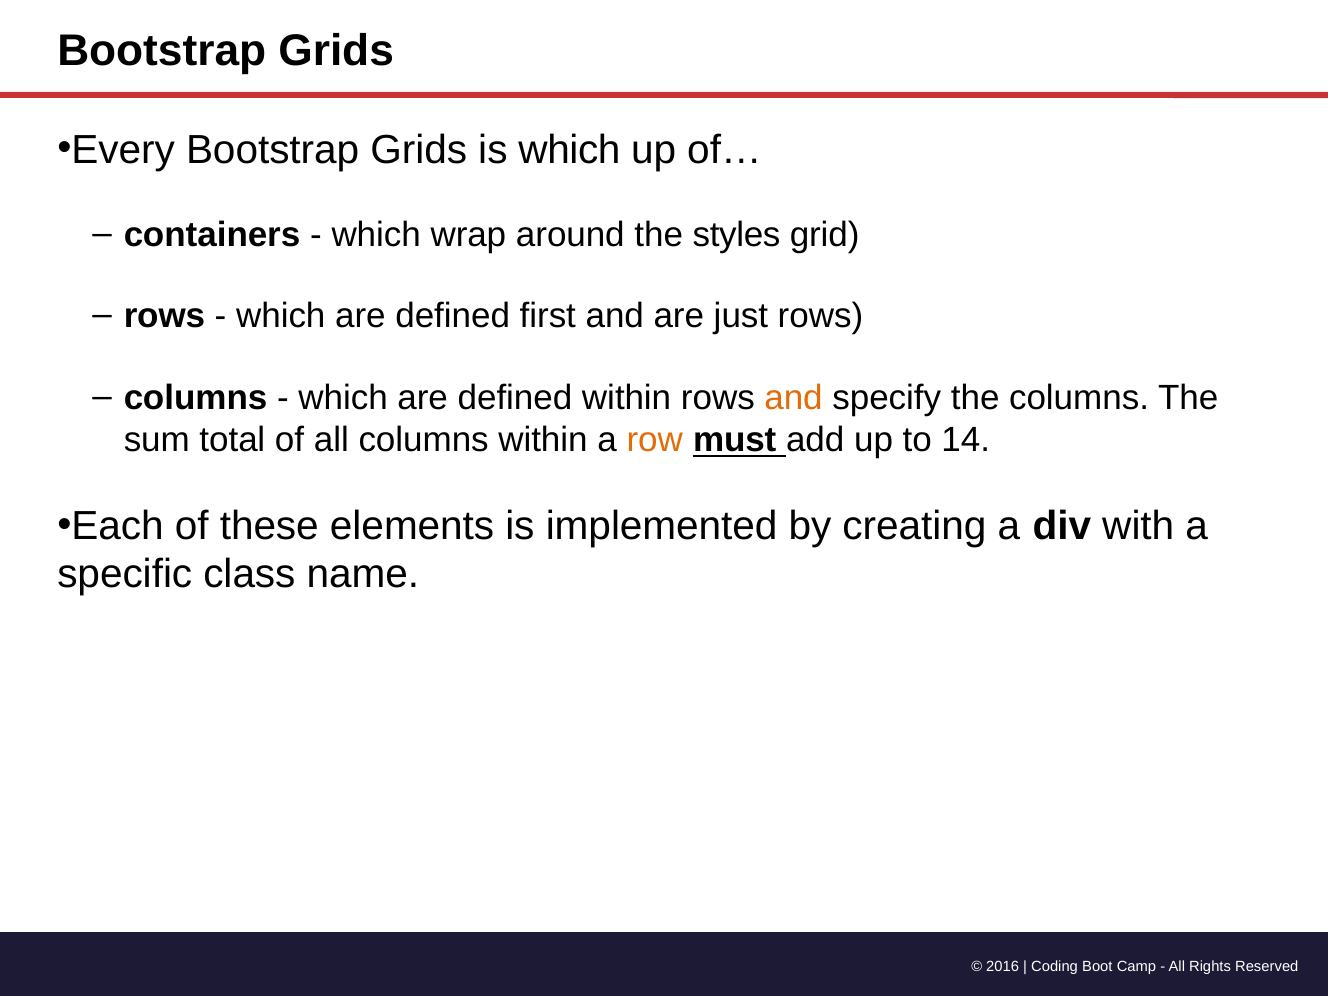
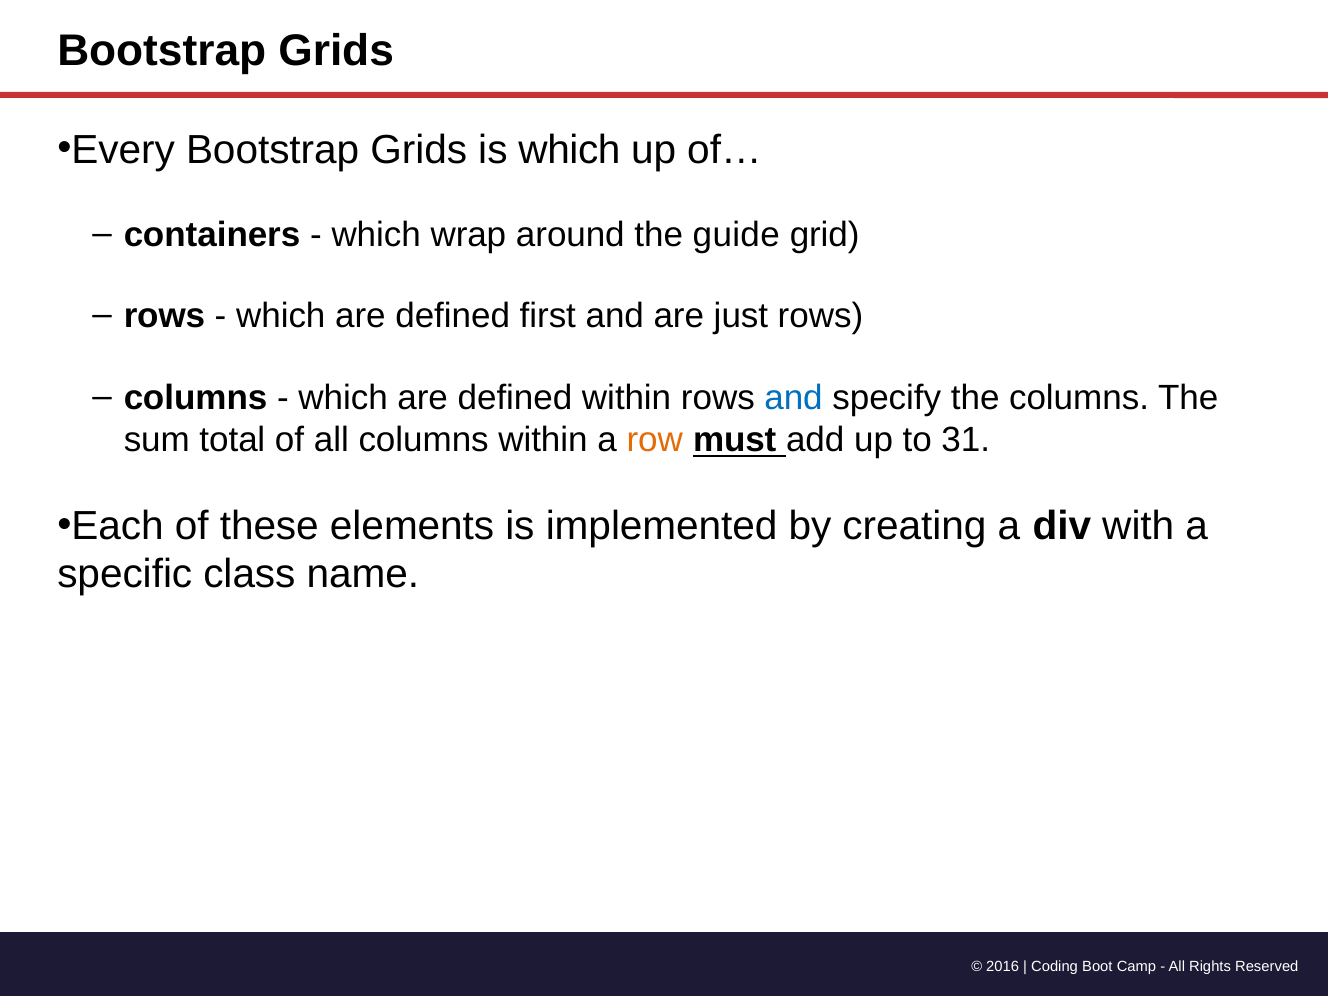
styles: styles -> guide (736, 234)
and colour: orange -> blue (794, 398)
14: 14 -> 31 (966, 440)
